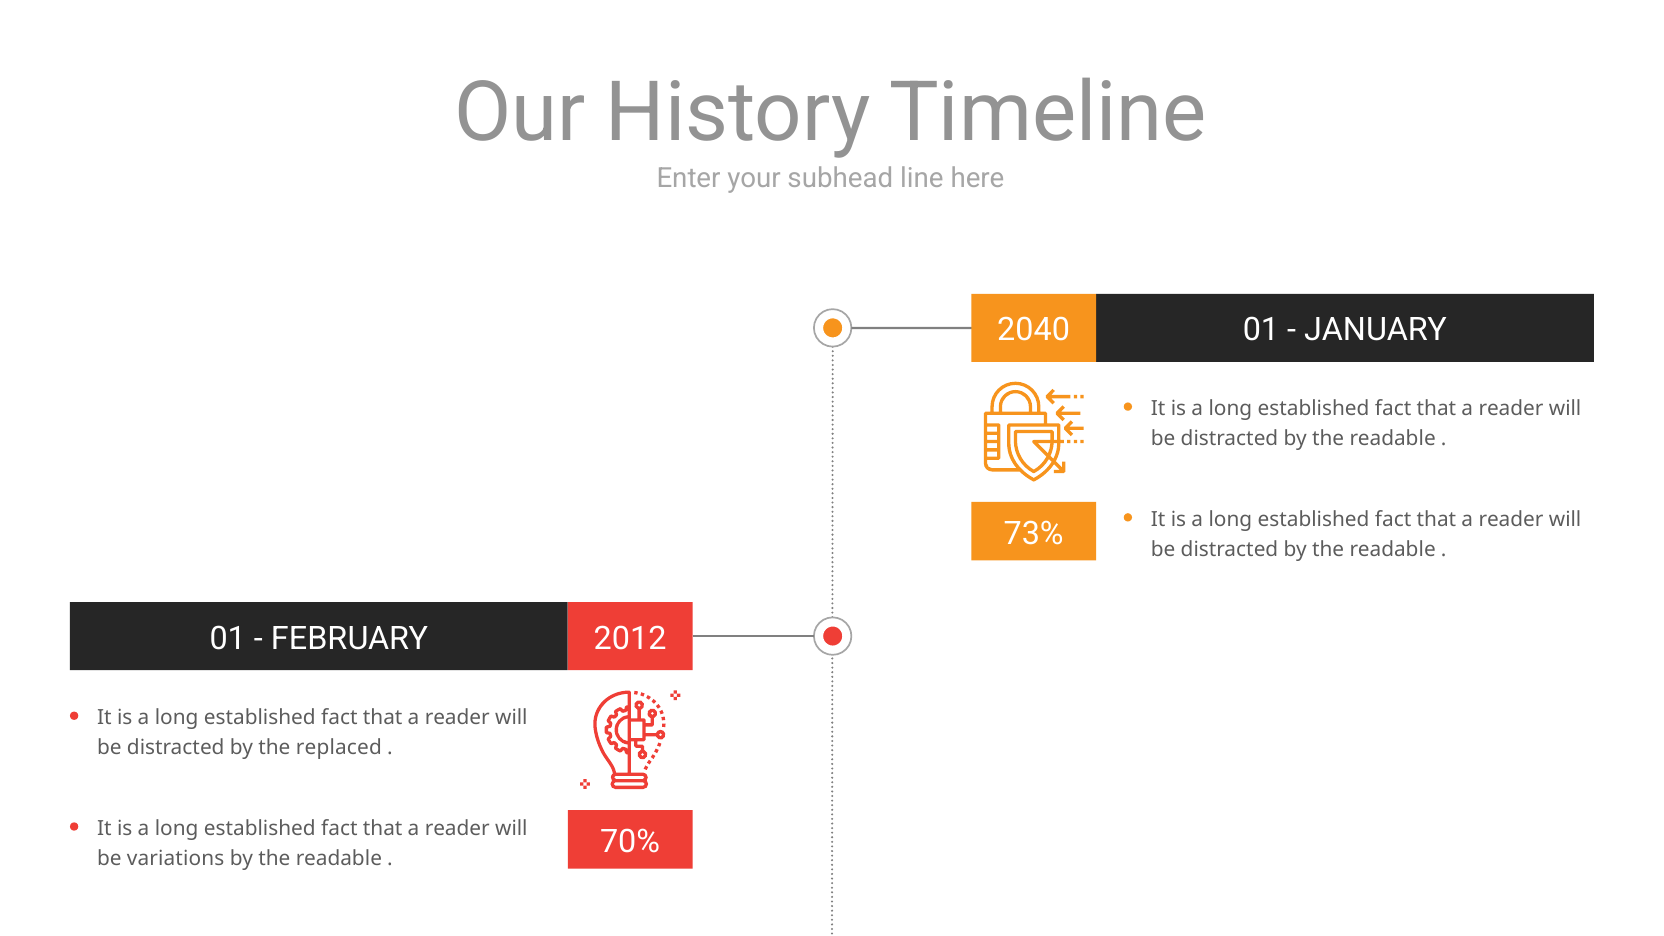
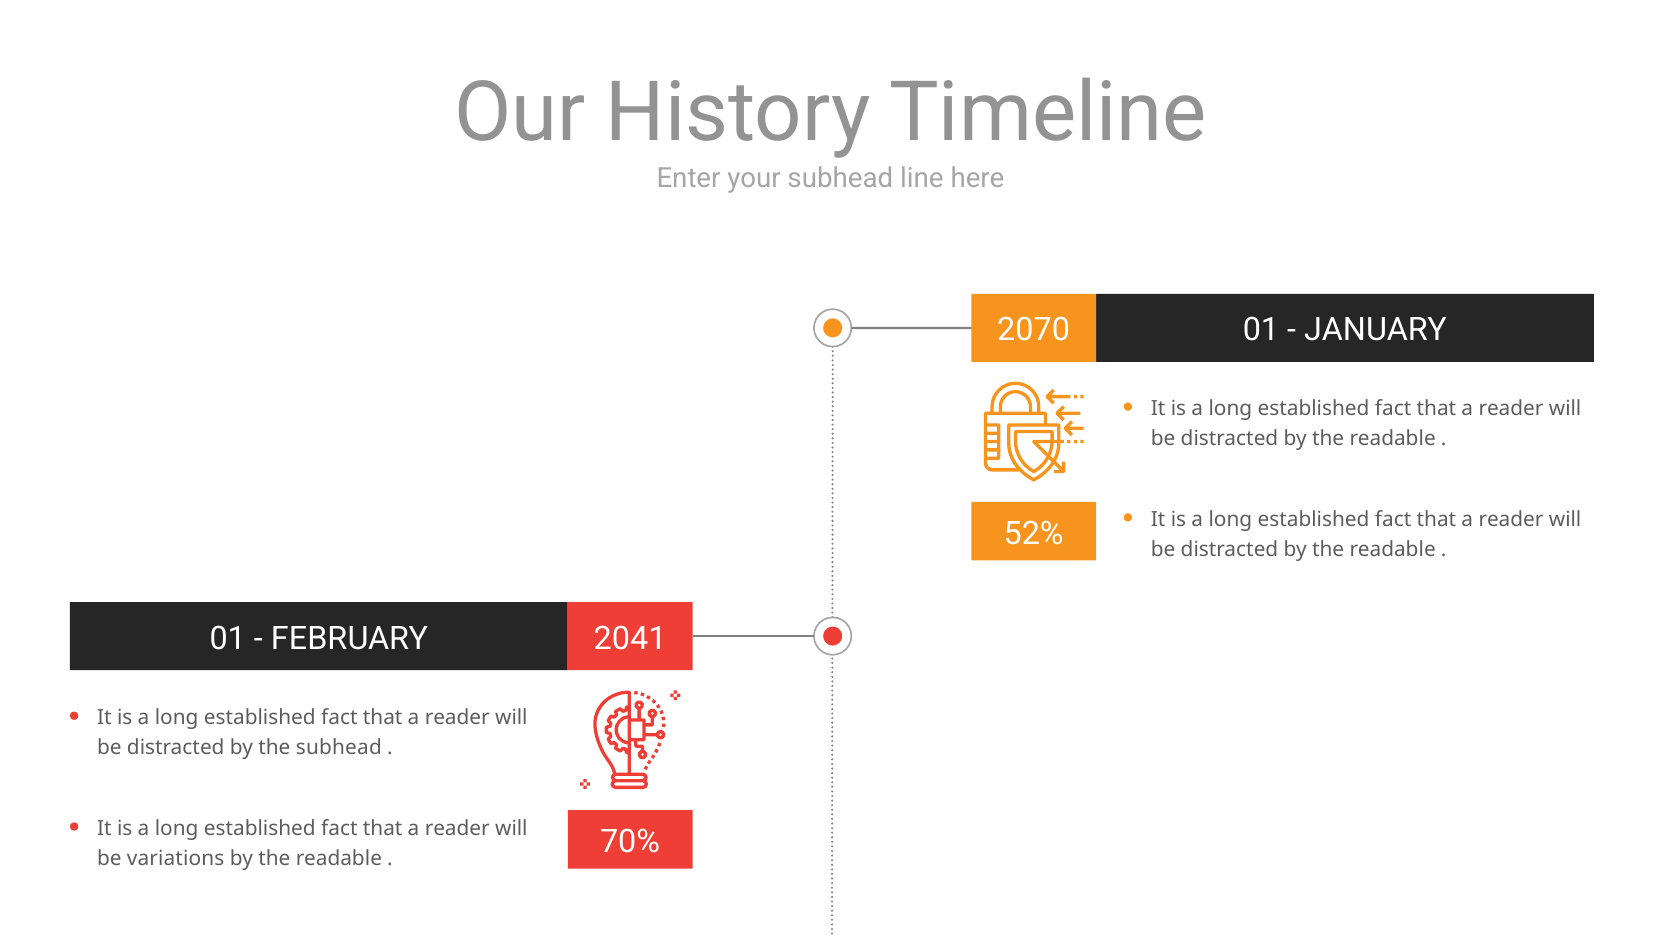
2040: 2040 -> 2070 (1034, 330)
73%: 73% -> 52% (1034, 534)
2012: 2012 -> 2041 (630, 638)
the replaced: replaced -> subhead (339, 748)
